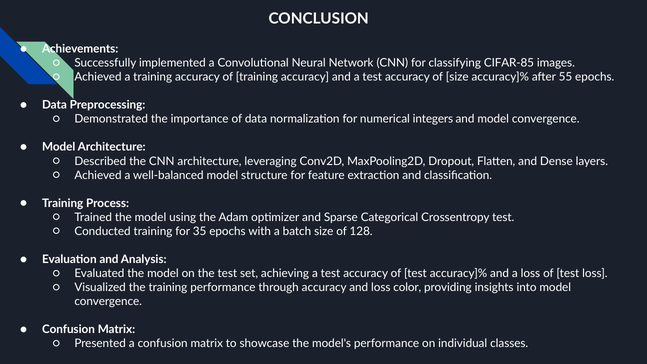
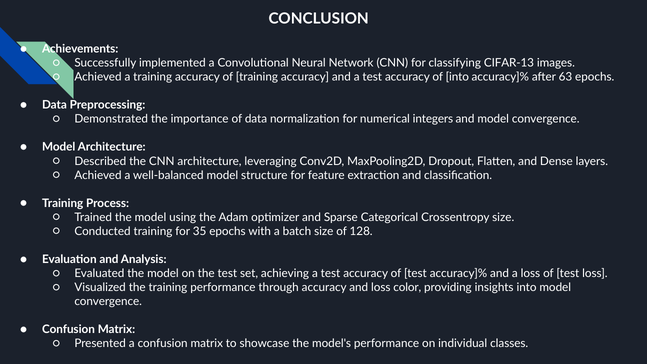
CIFAR-85: CIFAR-85 -> CIFAR-13 (509, 63)
of size: size -> into (457, 77)
55: 55 -> 63 (565, 77)
Crossentropy test: test -> size (503, 217)
